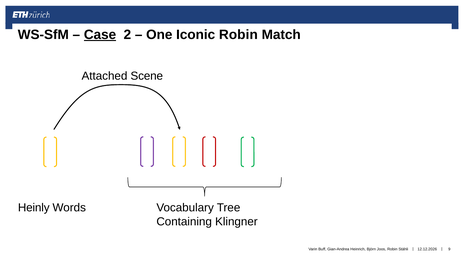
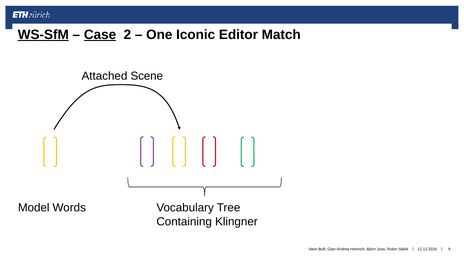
WS-SfM underline: none -> present (43, 35)
Iconic Robin: Robin -> Editor (238, 35)
Heinly: Heinly -> Model (34, 208)
